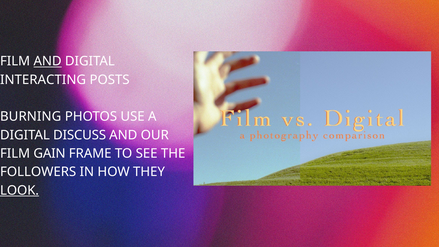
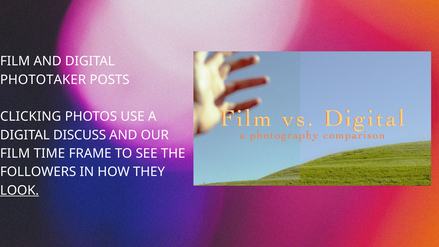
AND underline: present -> none (48, 61)
INTERACTING: INTERACTING -> PHOTOTAKER (43, 80)
BURNING: BURNING -> CLICKING (31, 117)
GAIN: GAIN -> TIME (49, 153)
